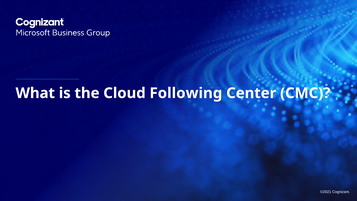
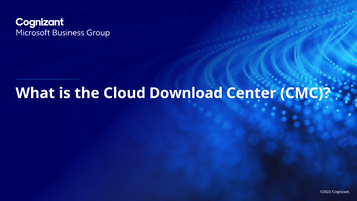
Following: Following -> Download (186, 93)
